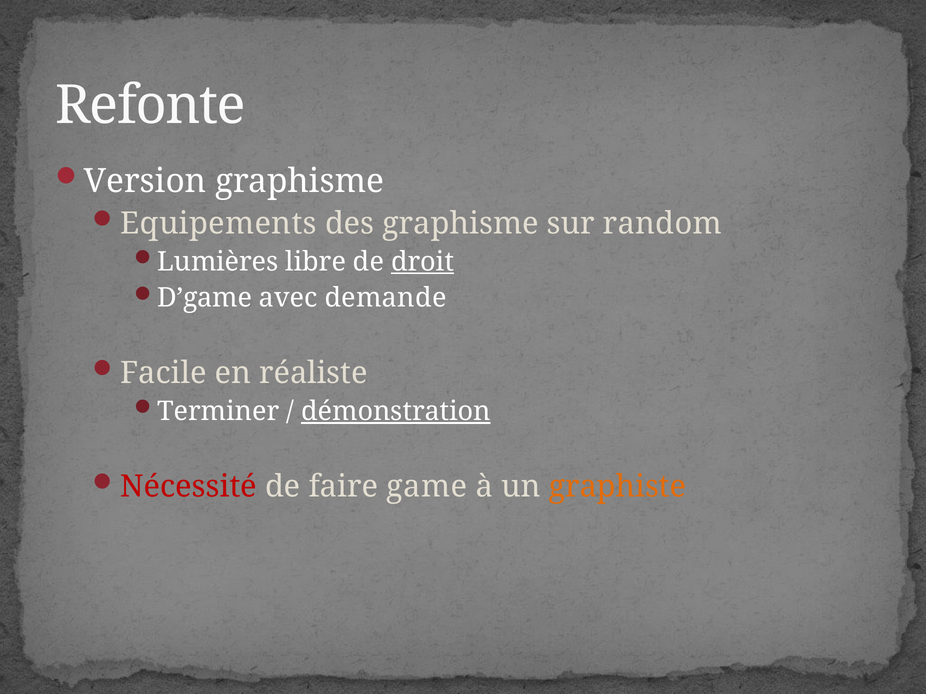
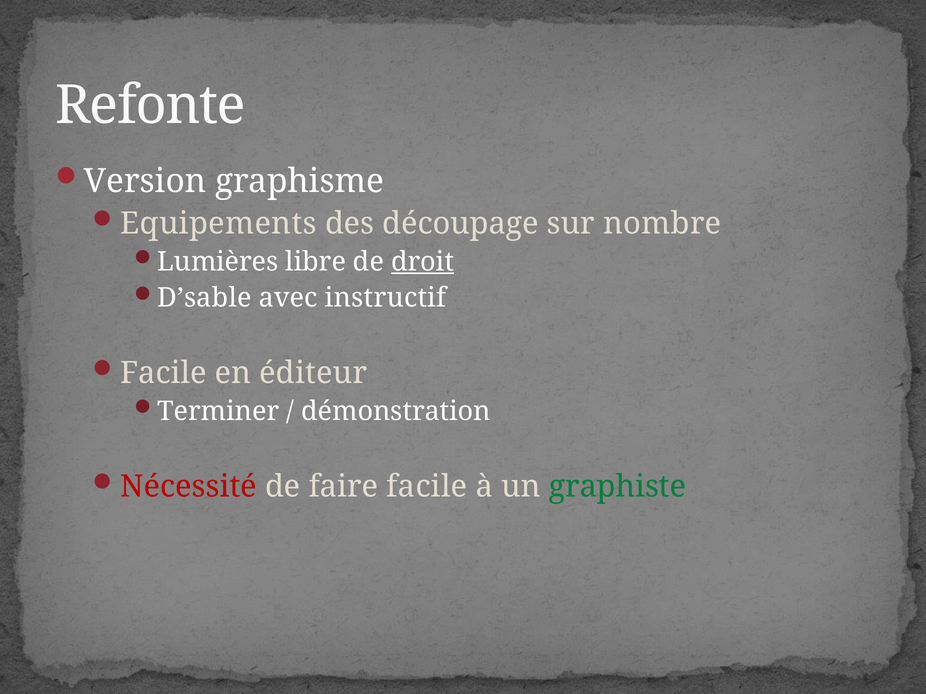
des graphisme: graphisme -> découpage (461, 224)
random: random -> nombre (662, 224)
D’game: D’game -> D’sable (204, 298)
demande: demande -> instructif (386, 298)
réaliste: réaliste -> éditeur (313, 373)
démonstration underline: present -> none (396, 412)
faire game: game -> facile (427, 487)
graphiste colour: orange -> green (617, 487)
